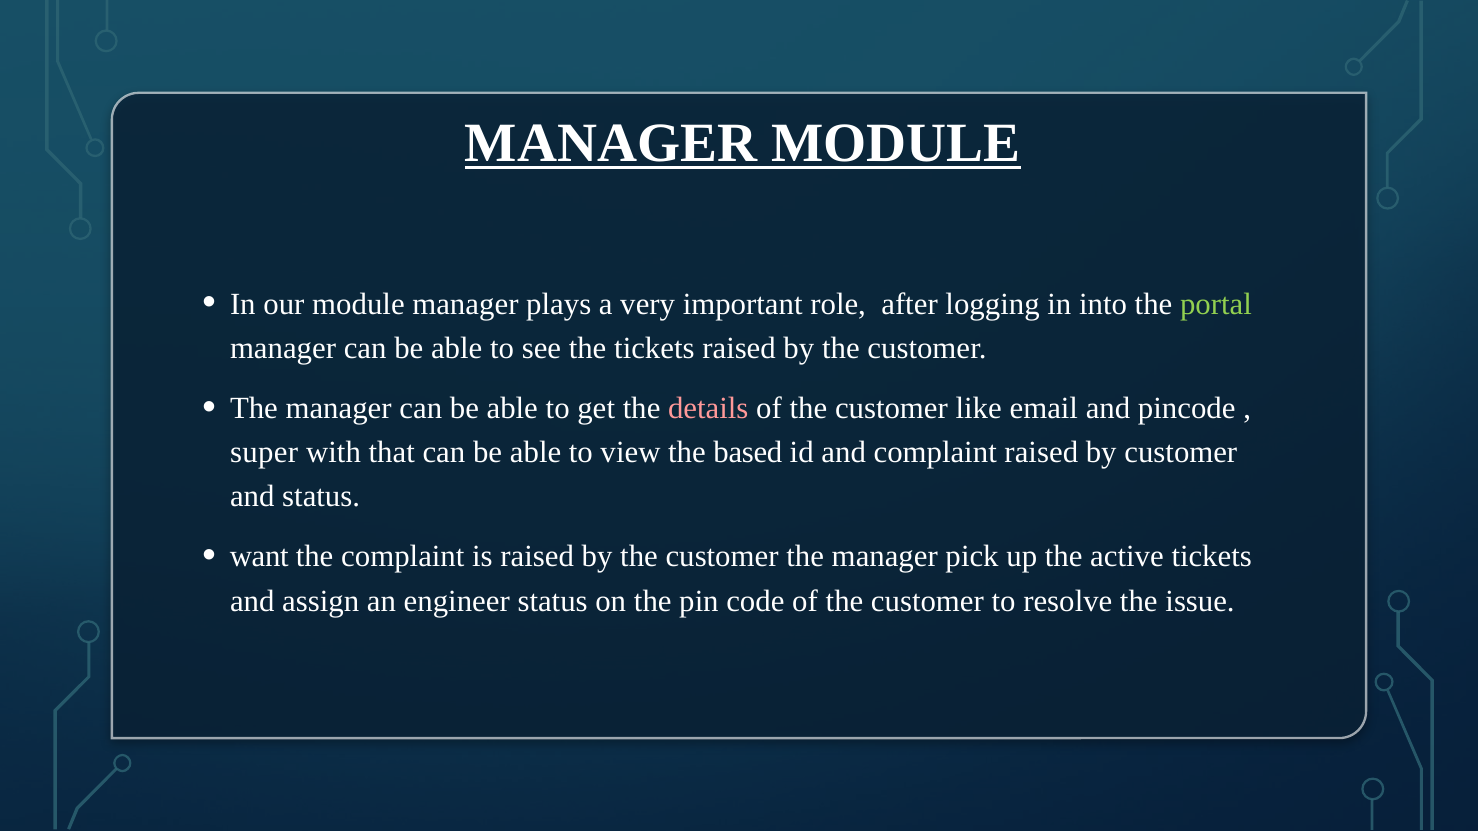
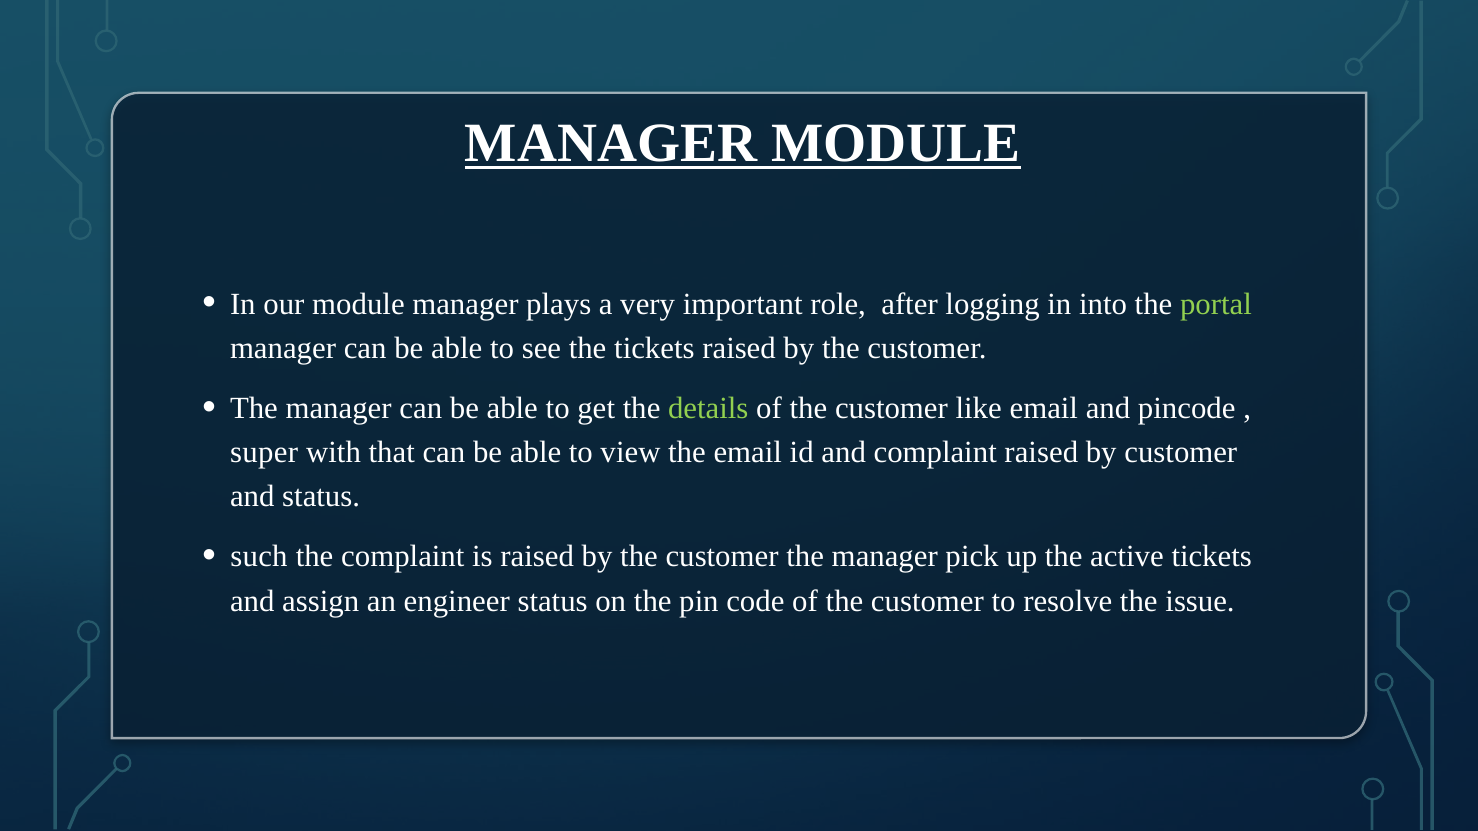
details colour: pink -> light green (708, 408)
the based: based -> email (748, 453)
want: want -> such (259, 557)
